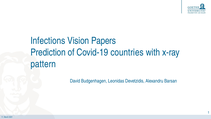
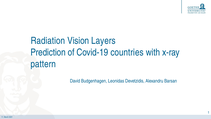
Infections: Infections -> Radiation (48, 41)
Papers: Papers -> Layers (103, 41)
